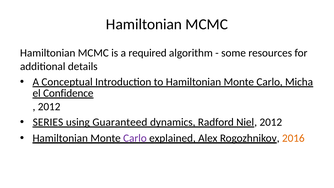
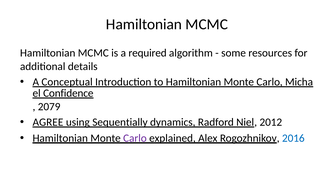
2012: 2012 -> 2079 (49, 107)
SERIES: SERIES -> AGREE (48, 122)
Guaranteed: Guaranteed -> Sequentially (120, 122)
2016 colour: orange -> blue (293, 138)
